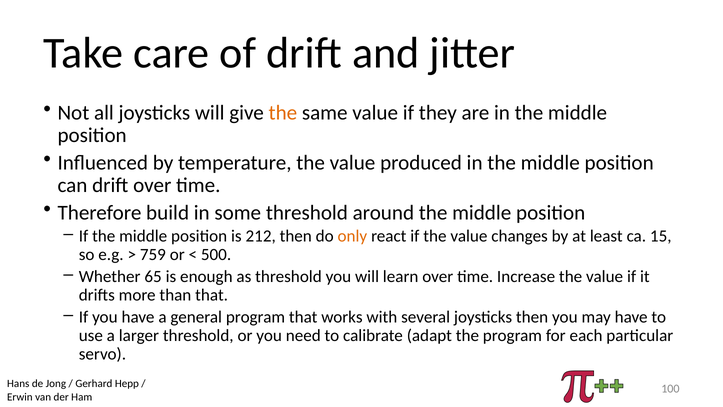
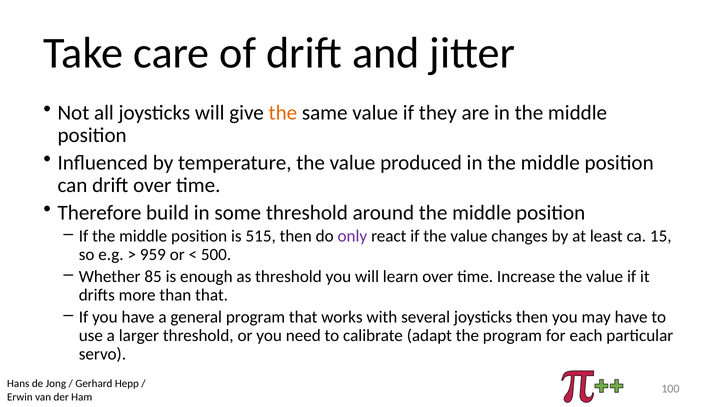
212: 212 -> 515 (261, 236)
only colour: orange -> purple (352, 236)
759: 759 -> 959 (153, 255)
65: 65 -> 85 (153, 277)
